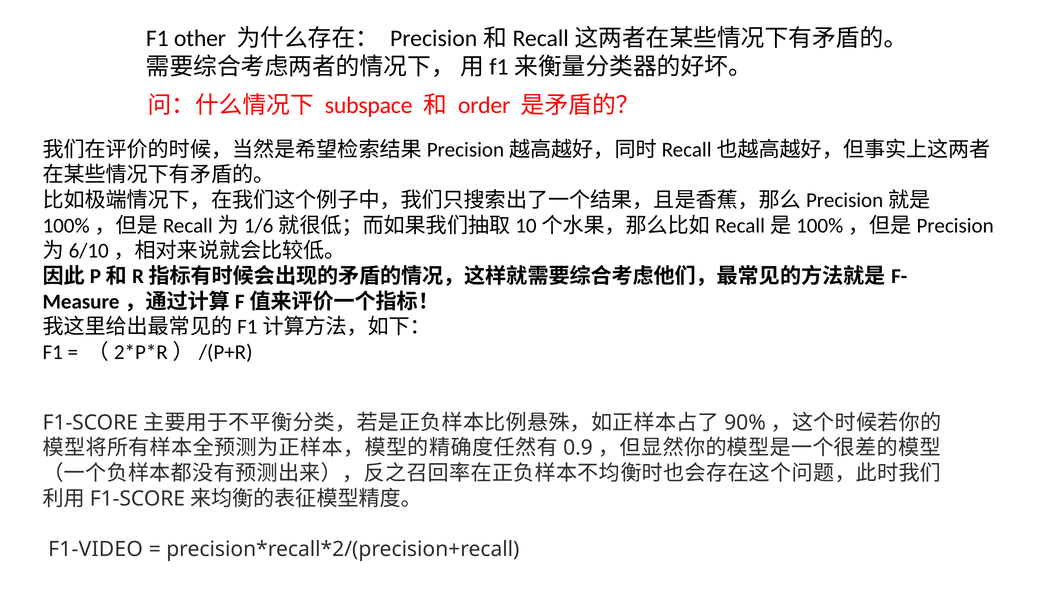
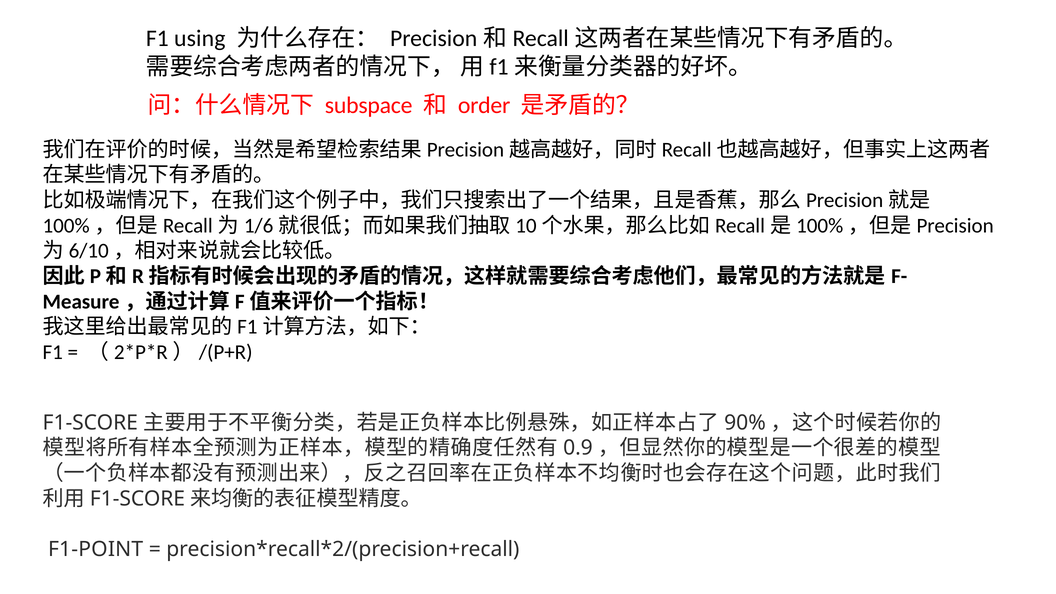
other: other -> using (200, 38)
F1-VIDEO: F1-VIDEO -> F1-POINT (96, 549)
